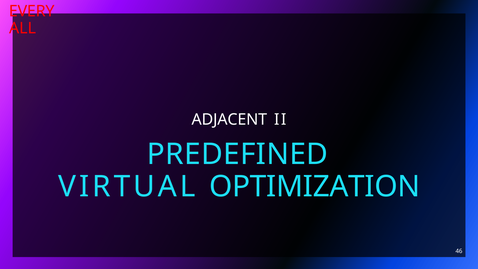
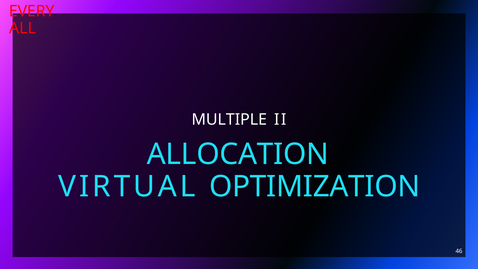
ADJACENT: ADJACENT -> MULTIPLE (229, 119)
PREDEFINED: PREDEFINED -> ALLOCATION (238, 154)
